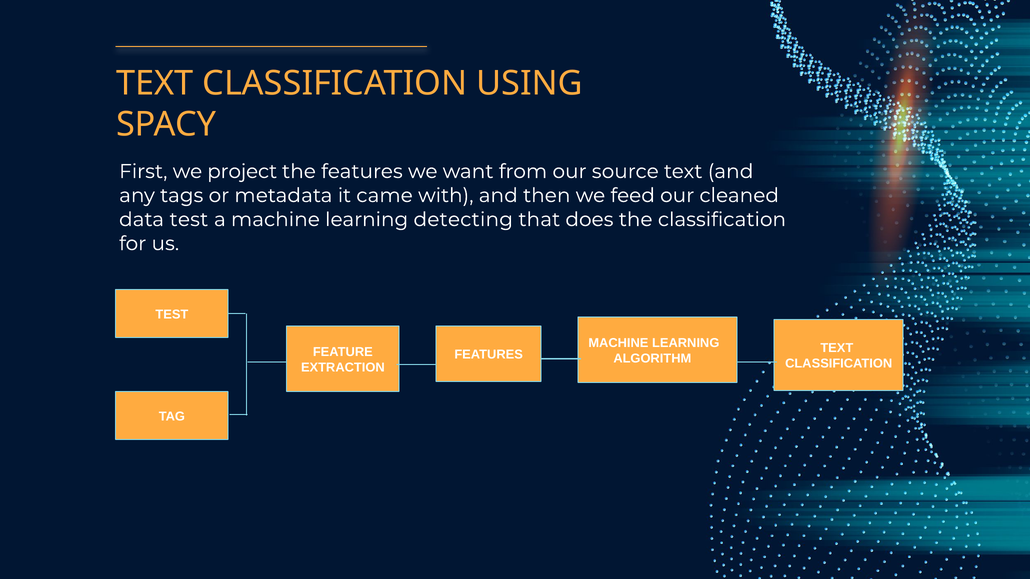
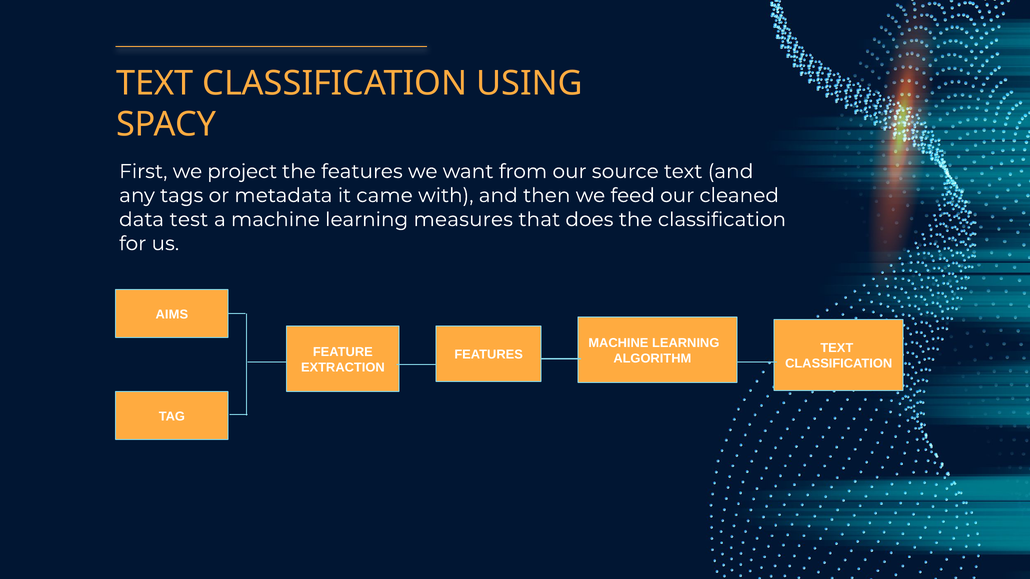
detecting: detecting -> measures (463, 220)
TEST: TEST -> AIMS (172, 315)
